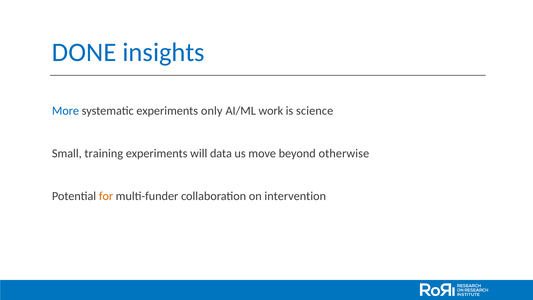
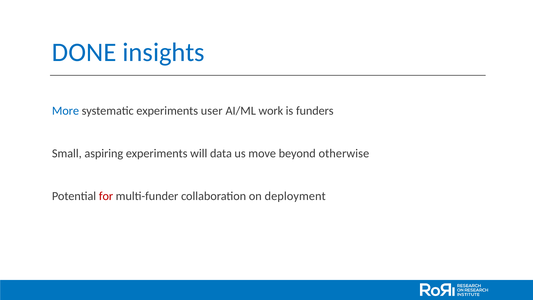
only: only -> user (212, 111)
science: science -> funders (315, 111)
training: training -> aspiring (104, 153)
for colour: orange -> red (106, 196)
intervention: intervention -> deployment (295, 196)
